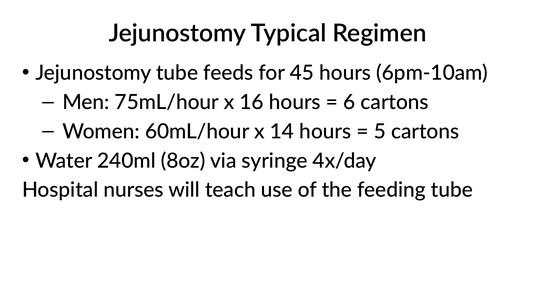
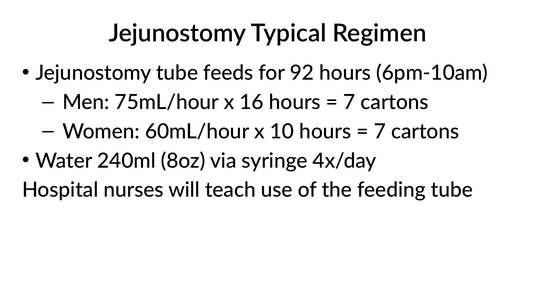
45: 45 -> 92 (302, 73)
6: 6 -> 7 (349, 102)
14: 14 -> 10 (282, 132)
5: 5 -> 7 (380, 132)
